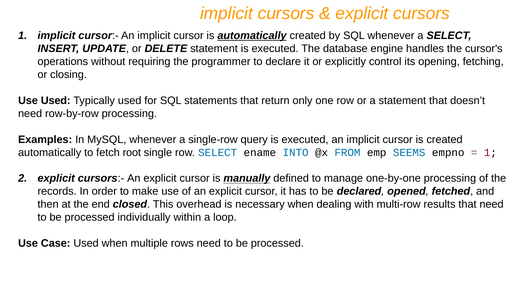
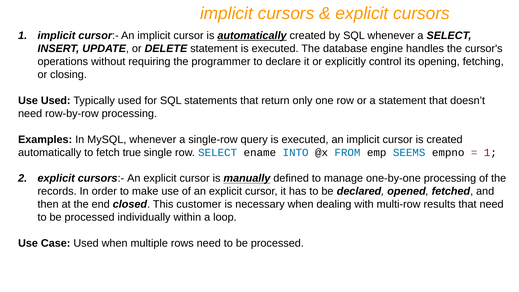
root: root -> true (132, 152)
overhead: overhead -> customer (199, 204)
